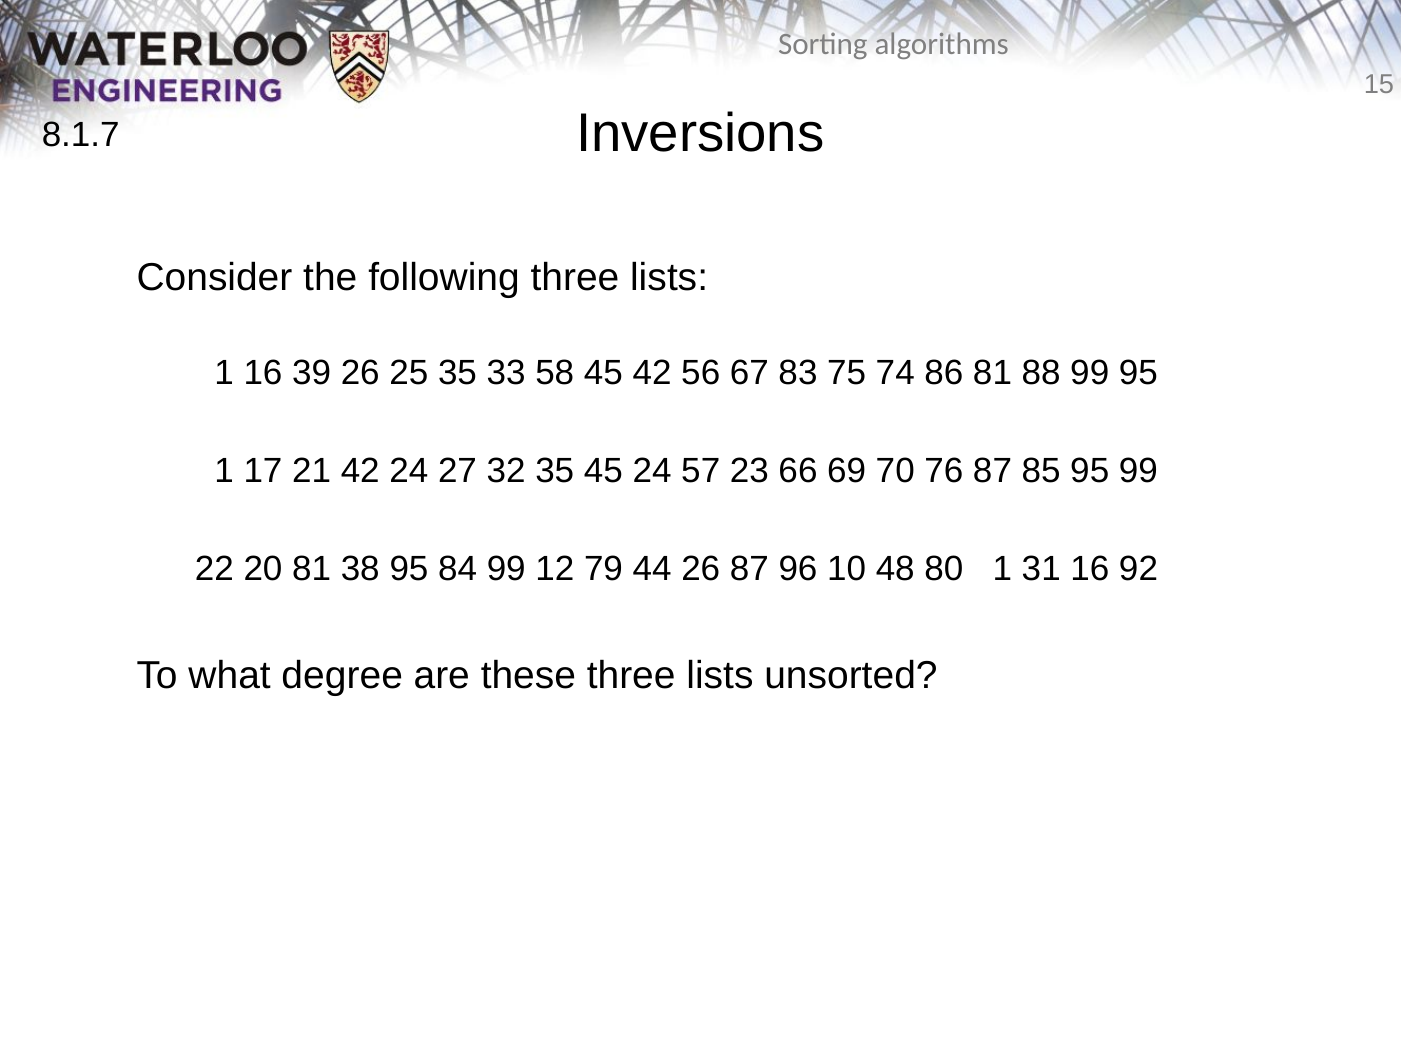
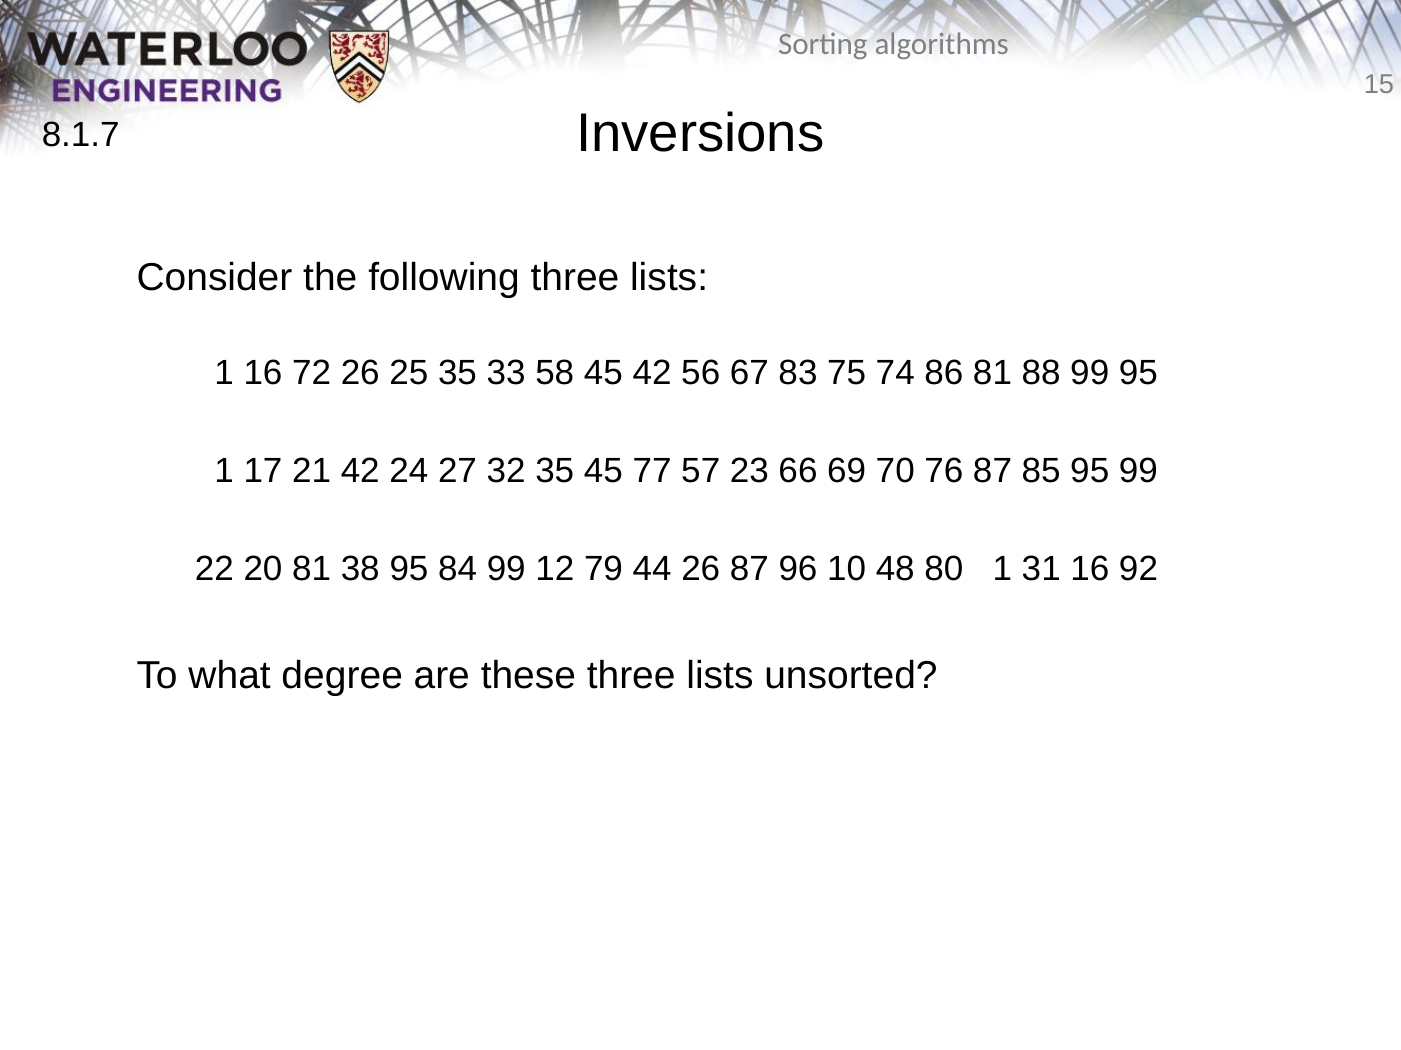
39: 39 -> 72 (312, 373)
45 24: 24 -> 77 (652, 471)
